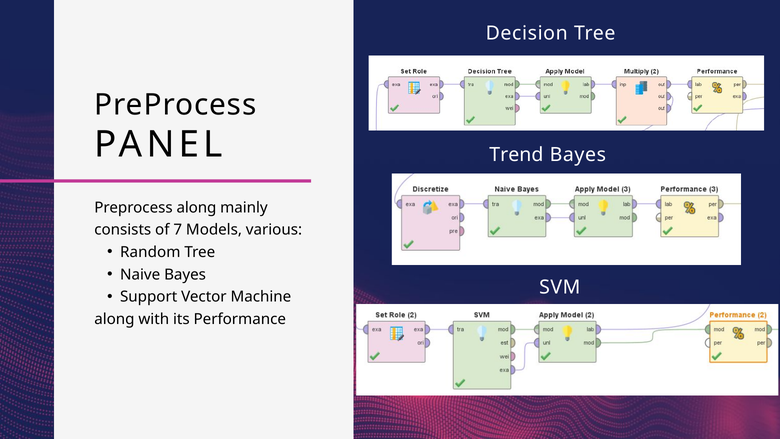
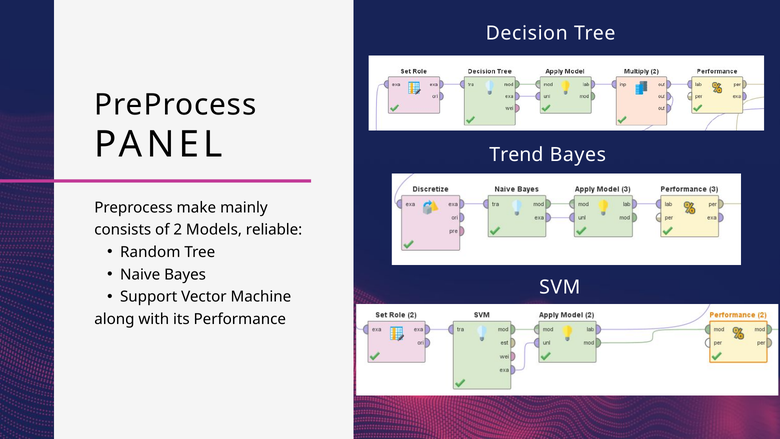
Preprocess along: along -> make (196, 208)
7: 7 -> 2 (178, 230)
various: various -> reliable (274, 230)
